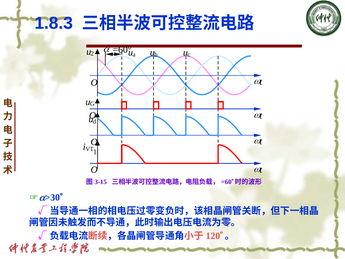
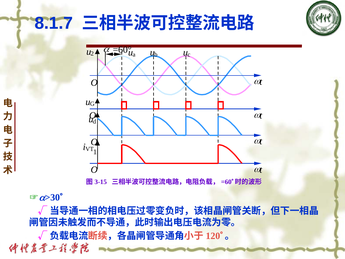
1.8.3: 1.8.3 -> 8.1.7 (54, 23)
